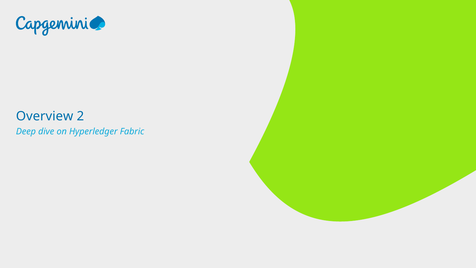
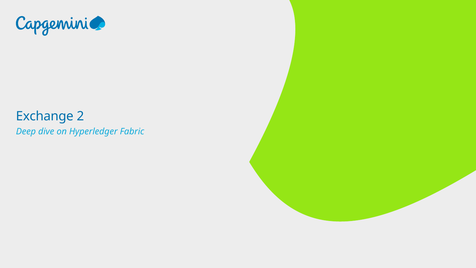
Overview: Overview -> Exchange (45, 116)
